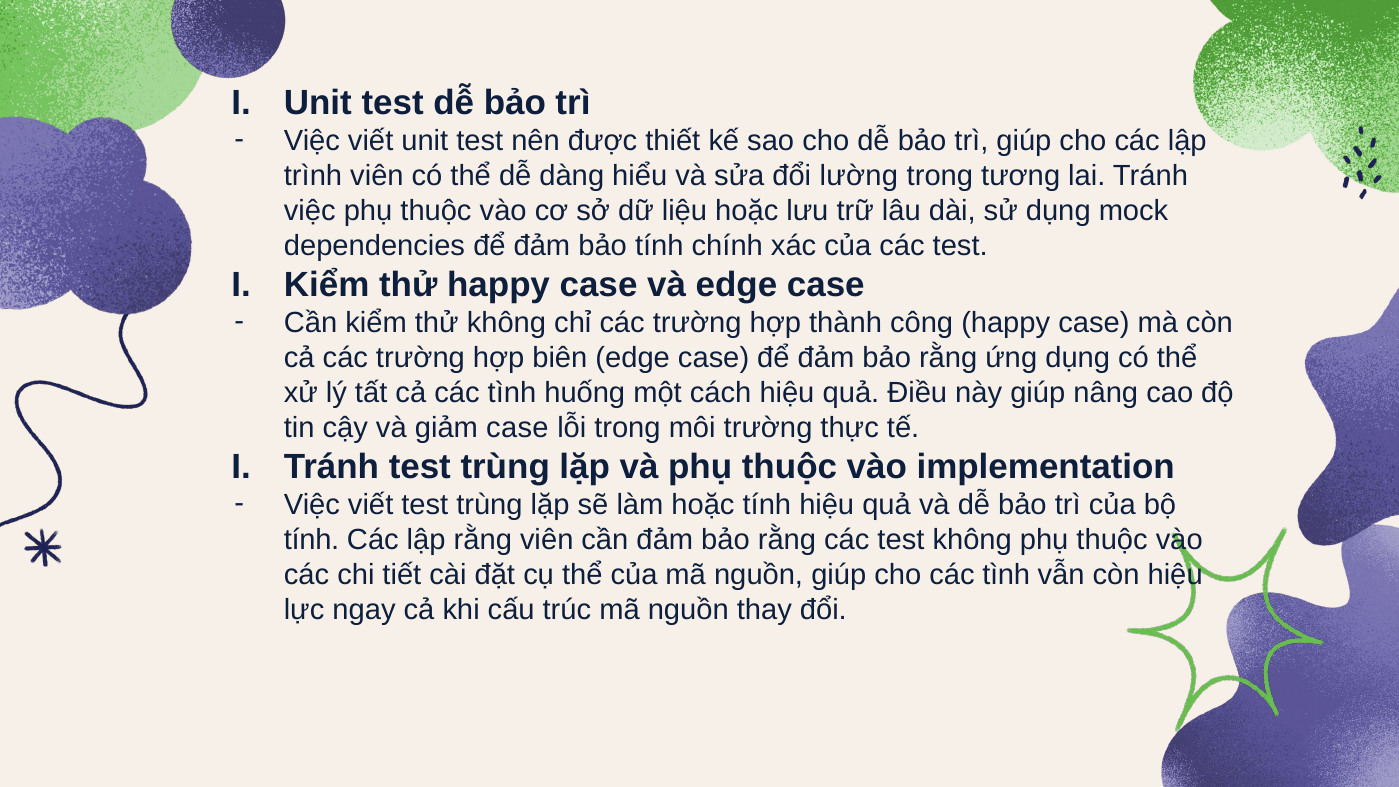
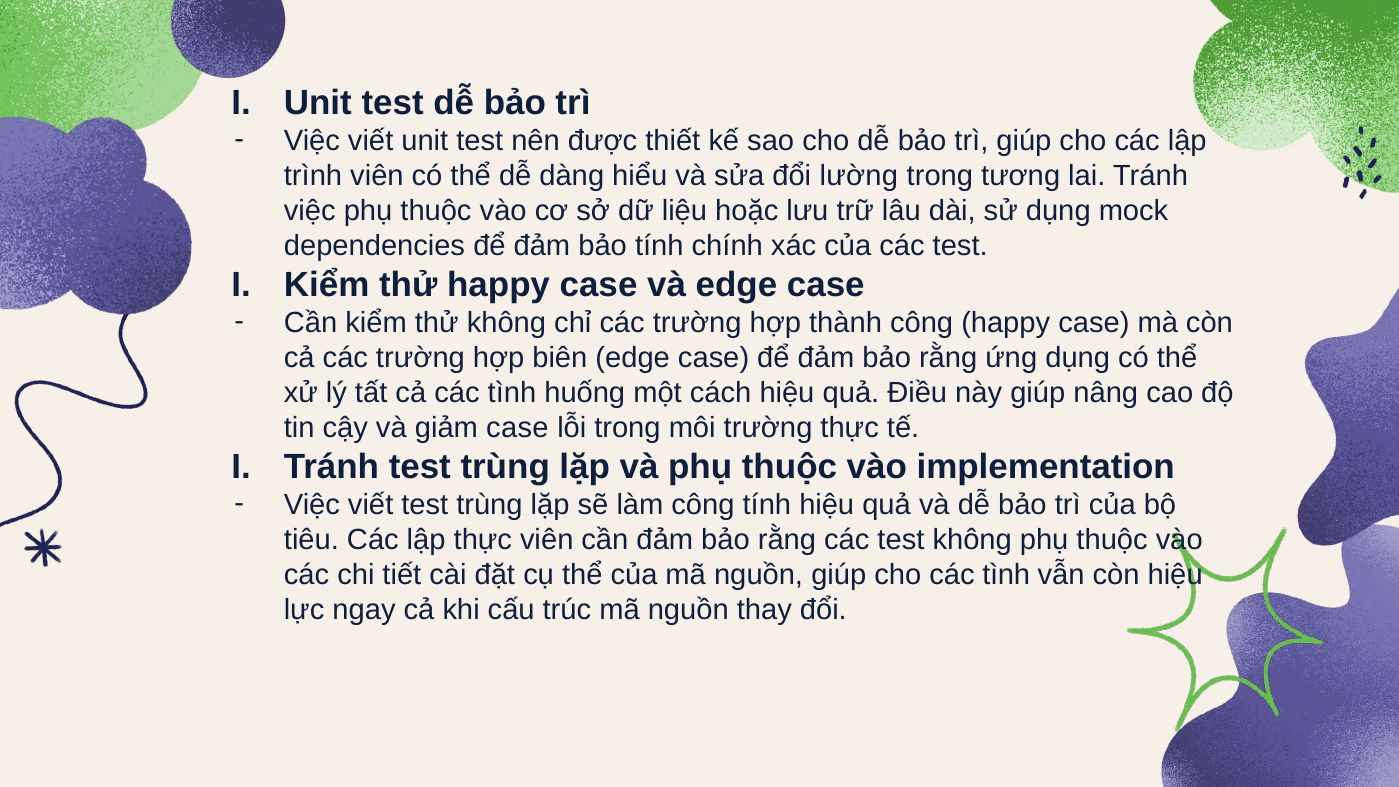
làm hoặc: hoặc -> công (703, 505)
tính: tính -> tiêu (311, 540)
lập rằng: rằng -> thực (483, 540)
